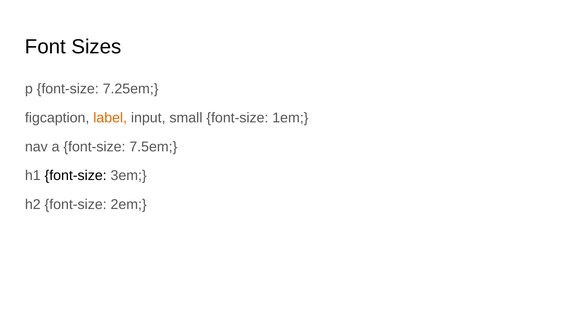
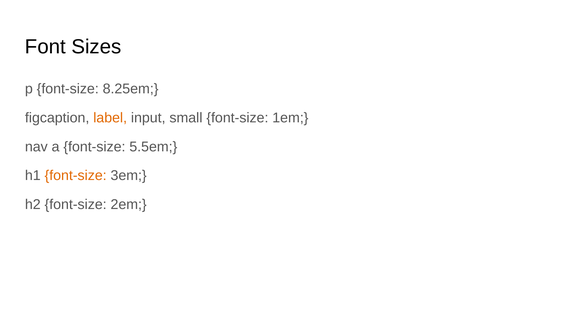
7.25em: 7.25em -> 8.25em (131, 89)
7.5em: 7.5em -> 5.5em (153, 147)
font-size colour: black -> orange (76, 176)
